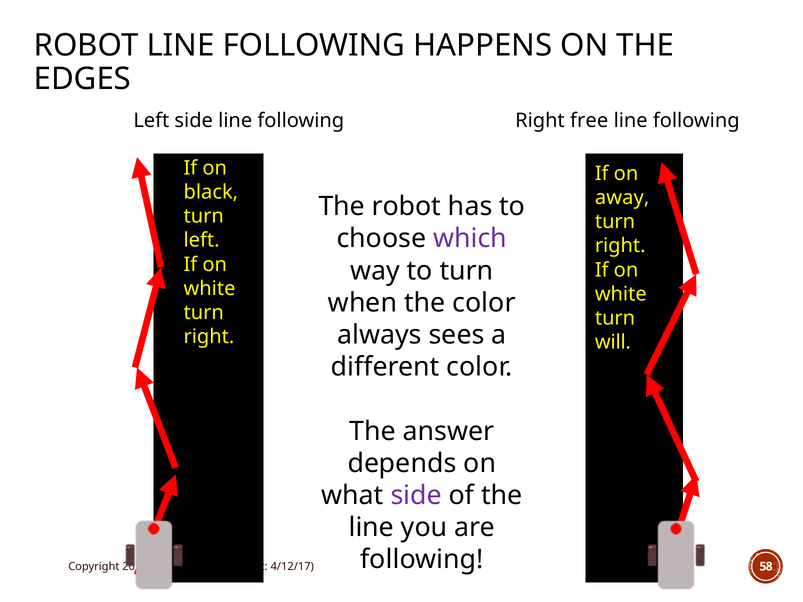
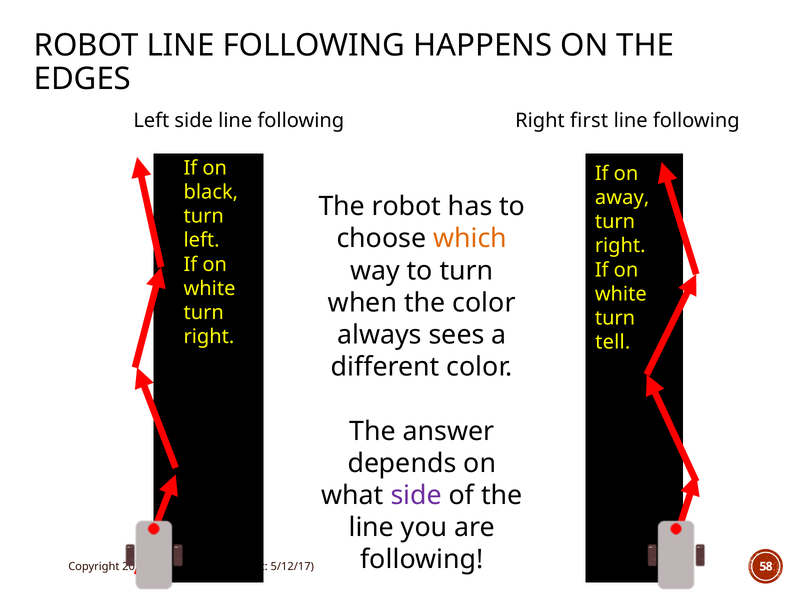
free: free -> first (589, 121)
which colour: purple -> orange (470, 239)
will: will -> tell (613, 342)
4/12/17: 4/12/17 -> 5/12/17 (292, 567)
